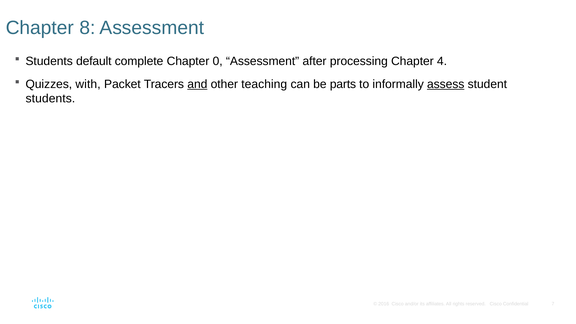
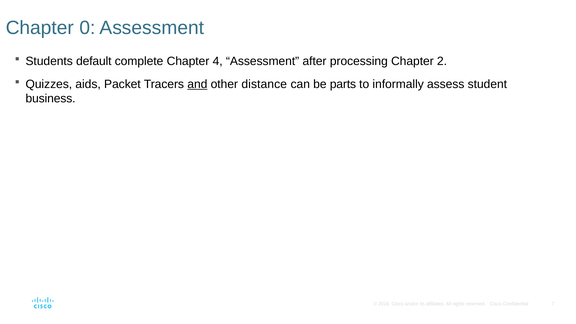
8: 8 -> 0 (87, 28)
0: 0 -> 4 (218, 61)
4: 4 -> 2 (442, 61)
with: with -> aids (88, 84)
teaching: teaching -> distance (264, 84)
assess underline: present -> none (446, 84)
students: students -> business (51, 98)
